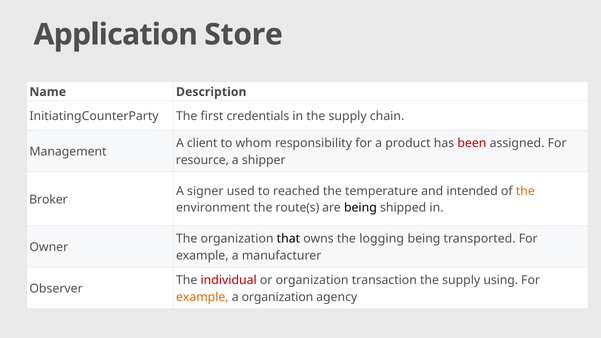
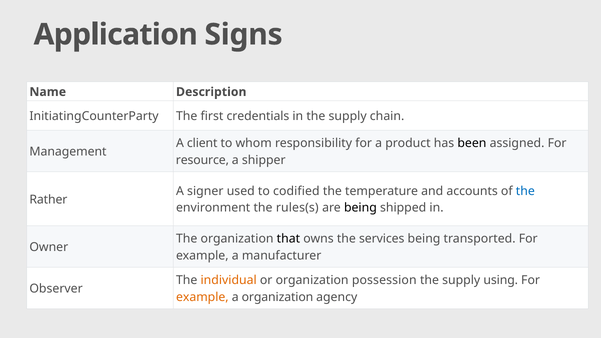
Store: Store -> Signs (244, 35)
been colour: red -> black (472, 143)
reached: reached -> codified (296, 191)
intended: intended -> accounts (472, 191)
the colour: orange -> blue (525, 191)
Broker: Broker -> Rather (48, 199)
route(s: route(s -> rules(s (297, 208)
logging: logging -> services (382, 239)
individual colour: red -> orange (229, 280)
transaction: transaction -> possession (384, 280)
